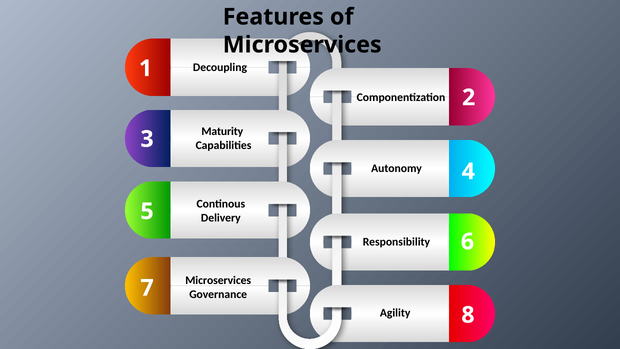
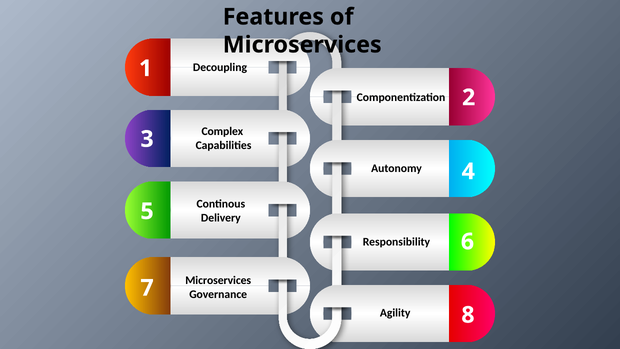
Maturity: Maturity -> Complex (222, 132)
